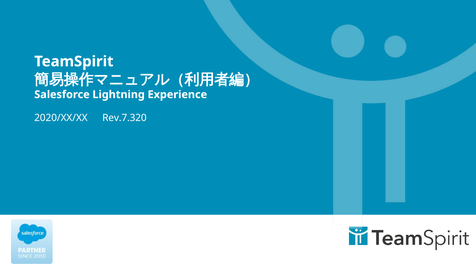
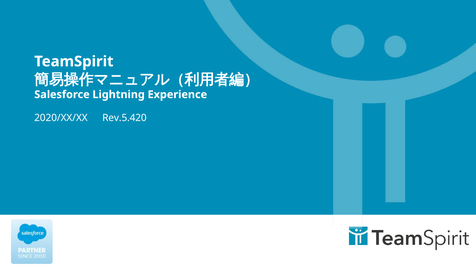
Rev.7.320: Rev.7.320 -> Rev.5.420 (124, 118)
